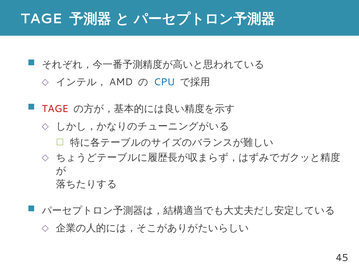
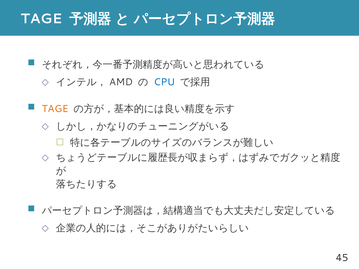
TAGE colour: red -> orange (55, 109)
